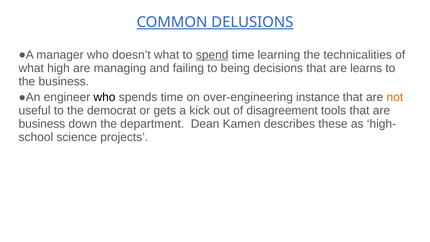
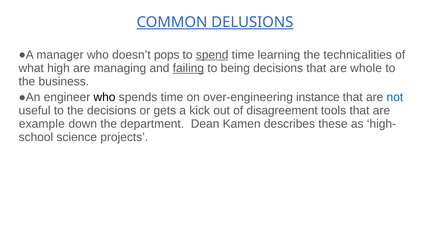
doesn’t what: what -> pops (167, 55)
failing underline: none -> present (188, 68)
learns: learns -> whole (366, 68)
not colour: orange -> blue (395, 97)
the democrat: democrat -> decisions (112, 110)
business: business -> example (42, 124)
